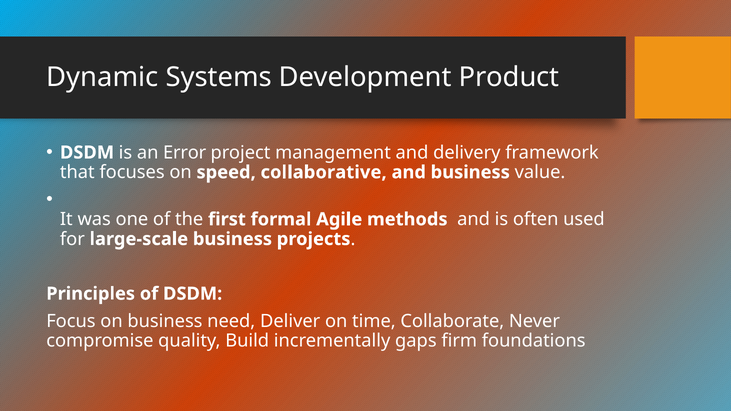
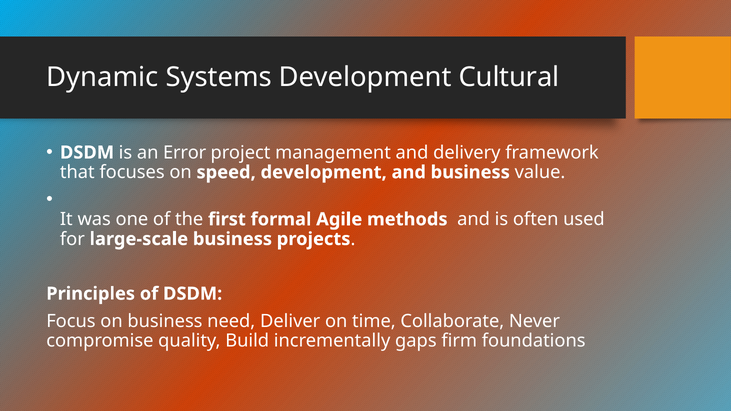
Product: Product -> Cultural (509, 77)
speed collaborative: collaborative -> development (324, 172)
